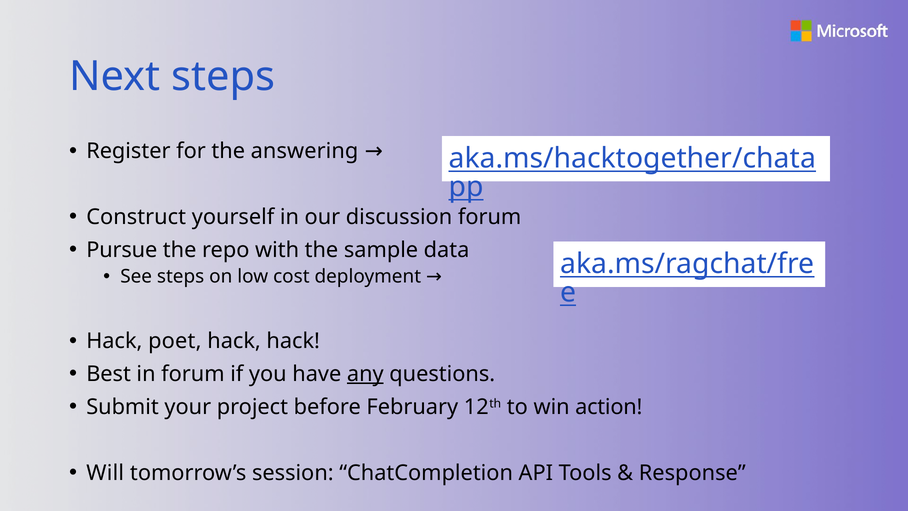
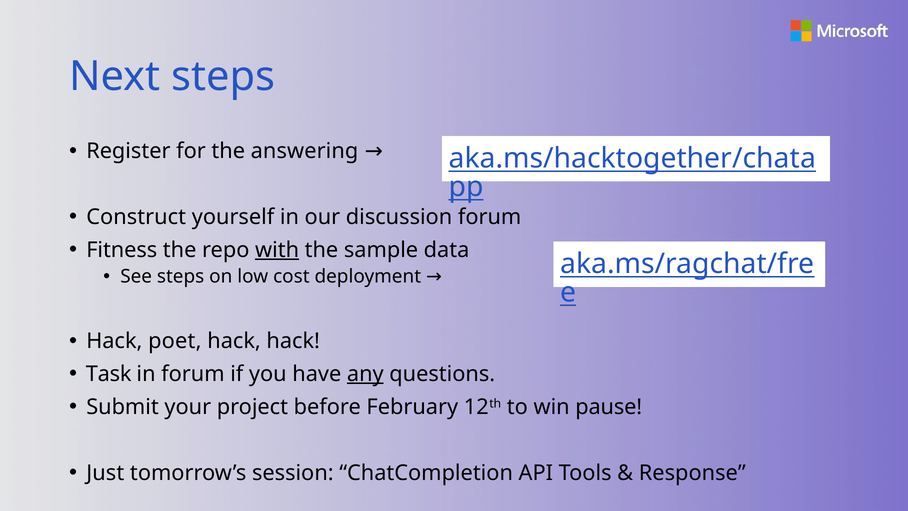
Pursue: Pursue -> Fitness (122, 250)
with underline: none -> present (277, 250)
Best: Best -> Task (109, 374)
action: action -> pause (609, 407)
Will: Will -> Just (105, 473)
